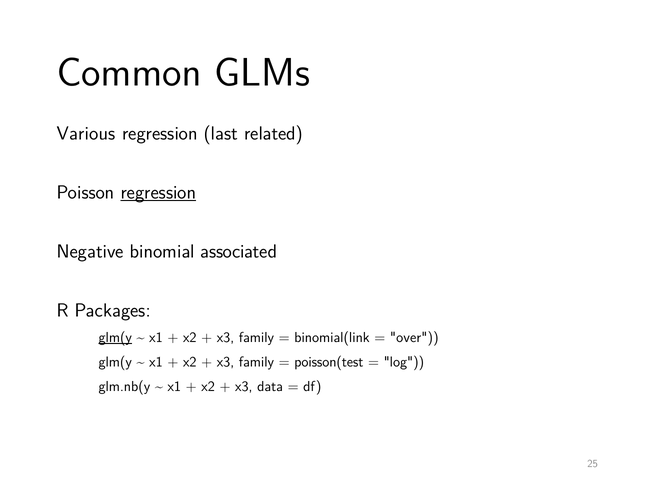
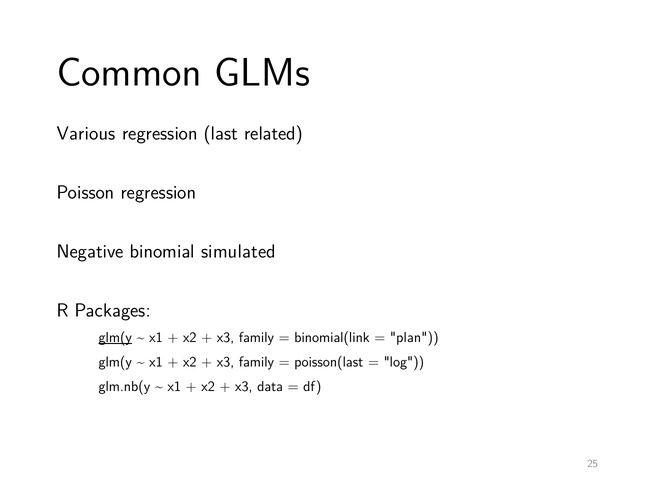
regression underline: present -> none (158, 192)
associated: associated -> simulated (239, 251)
over: over -> plan (414, 337)
poisson(test: poisson(test -> poisson(last (329, 362)
